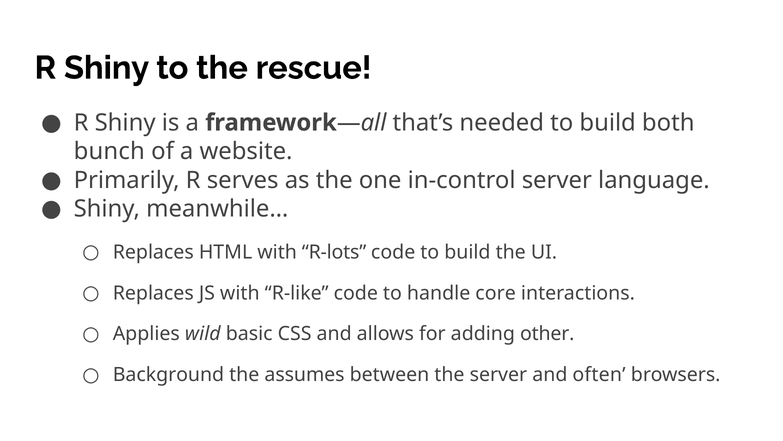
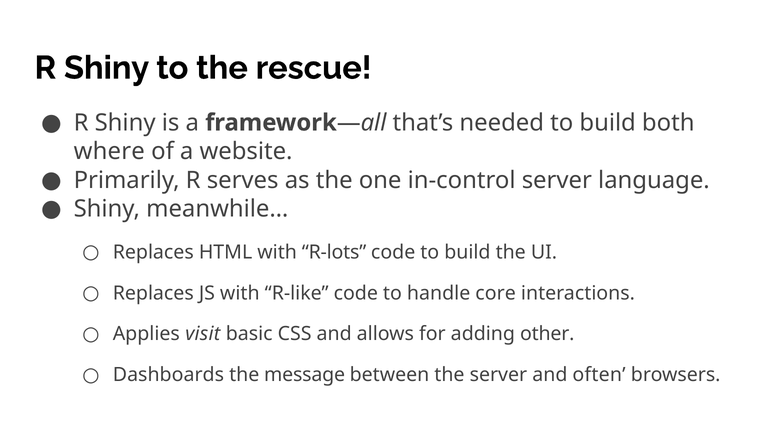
bunch: bunch -> where (109, 151)
wild: wild -> visit (203, 334)
Background: Background -> Dashboards (168, 374)
assumes: assumes -> message (305, 374)
